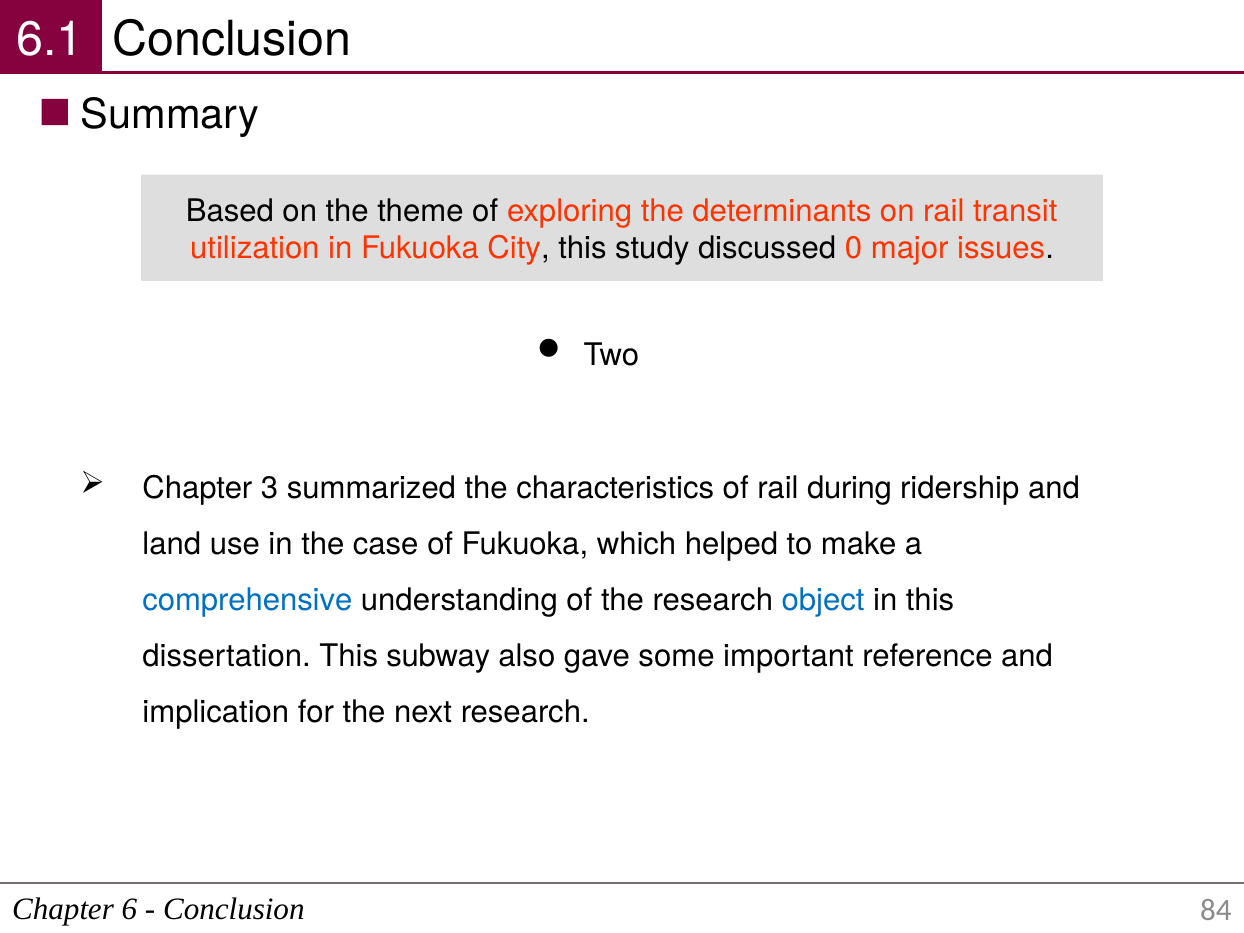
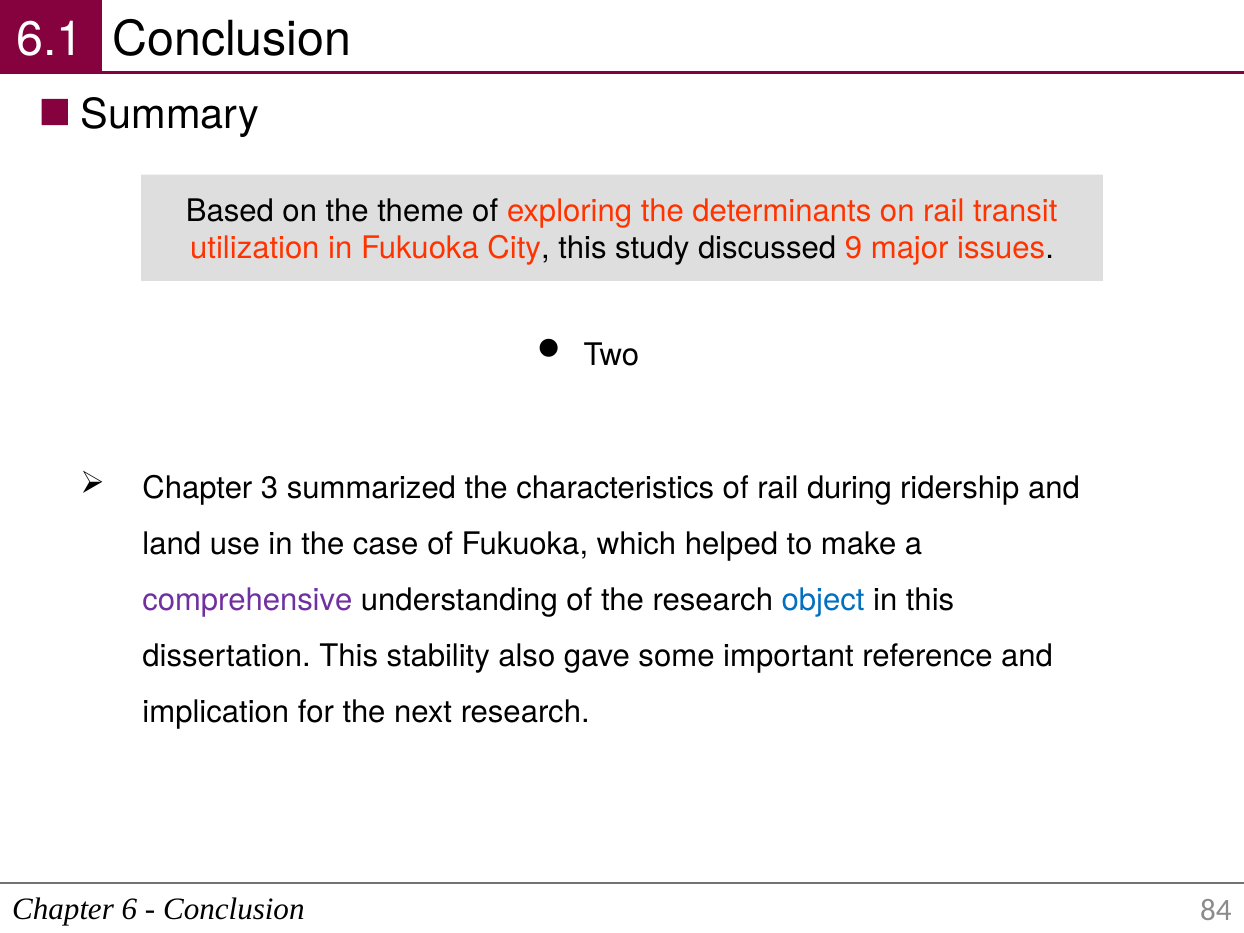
0: 0 -> 9 (854, 249)
comprehensive colour: blue -> purple (247, 600)
subway: subway -> stability (438, 656)
